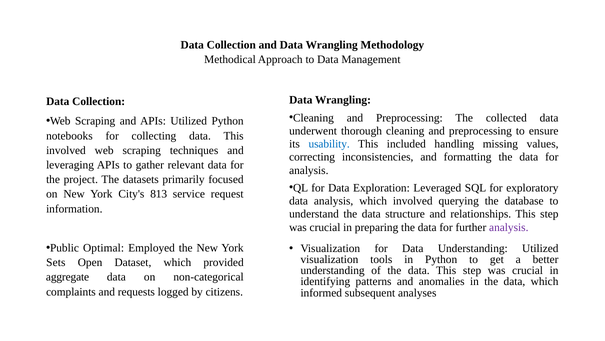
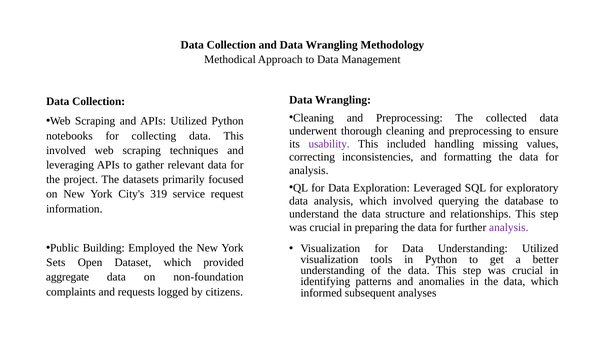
usability colour: blue -> purple (329, 144)
813: 813 -> 319 (159, 194)
Optimal: Optimal -> Building (104, 248)
non-categorical: non-categorical -> non-foundation (209, 277)
